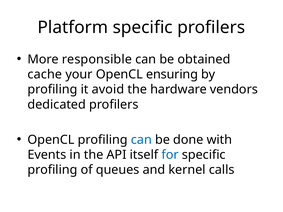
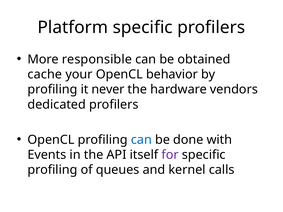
ensuring: ensuring -> behavior (172, 74)
avoid: avoid -> never (108, 90)
for colour: blue -> purple (170, 155)
